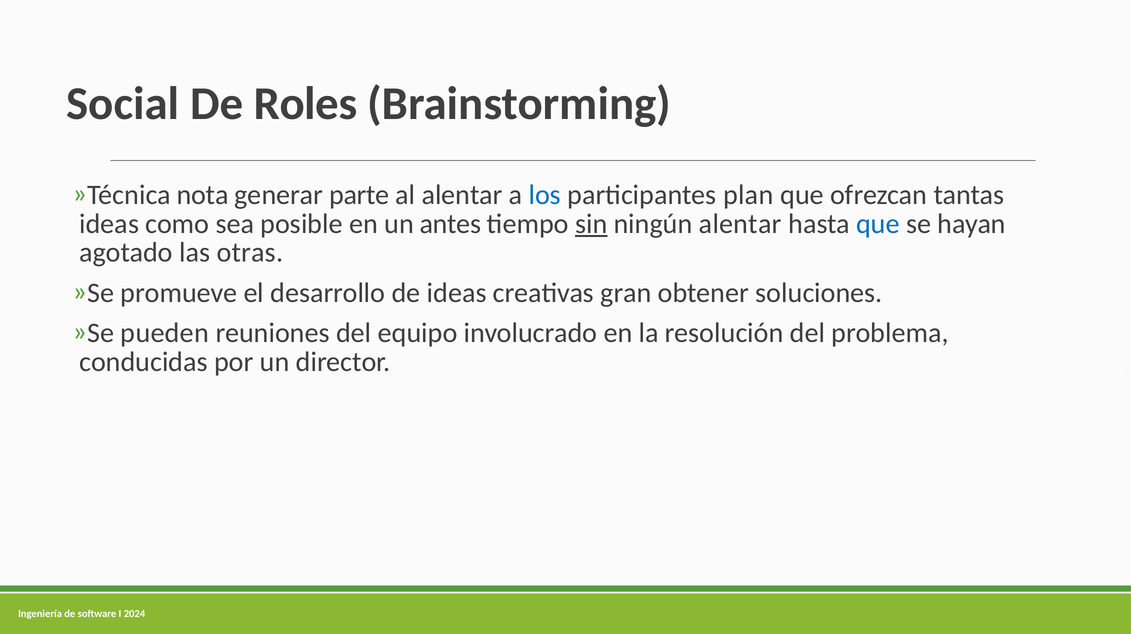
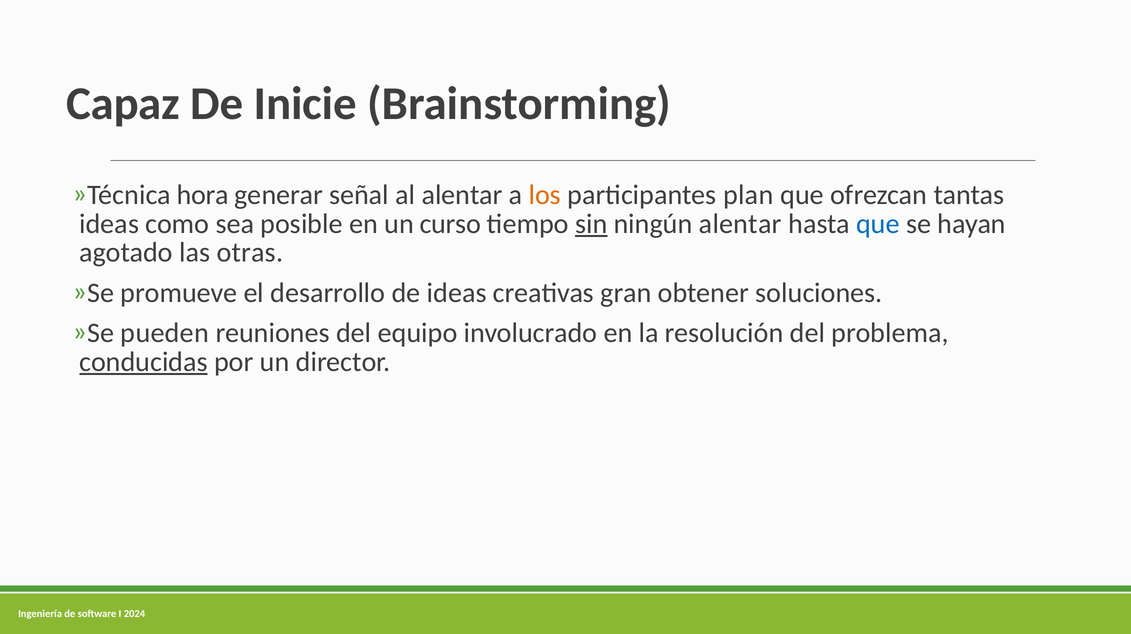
Social: Social -> Capaz (123, 104)
Roles: Roles -> Inicie (305, 104)
nota: nota -> hora (203, 195)
parte: parte -> señal (359, 195)
los colour: blue -> orange (545, 195)
antes: antes -> curso (450, 224)
conducidas underline: none -> present (143, 362)
